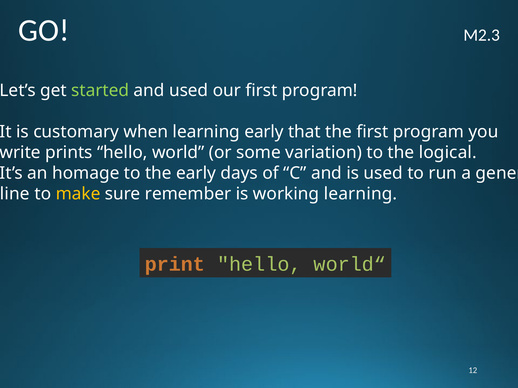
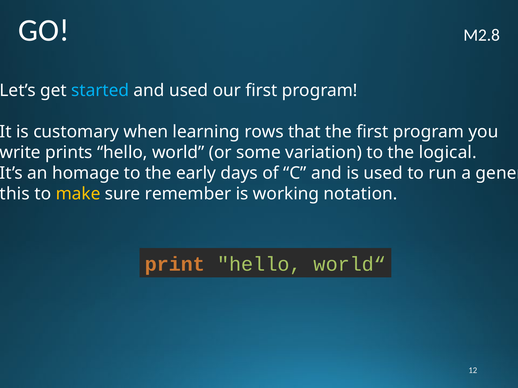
M2.3: M2.3 -> M2.8 (482, 35)
started colour: light green -> light blue (100, 90)
learning early: early -> rows (264, 132)
line: line -> this (15, 194)
working learning: learning -> notation (361, 194)
